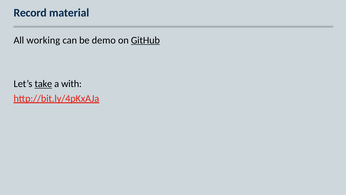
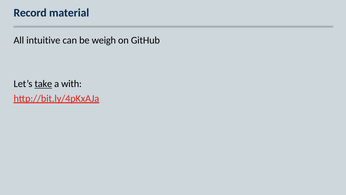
working: working -> intuitive (43, 40)
demo: demo -> weigh (104, 40)
GitHub underline: present -> none (145, 40)
